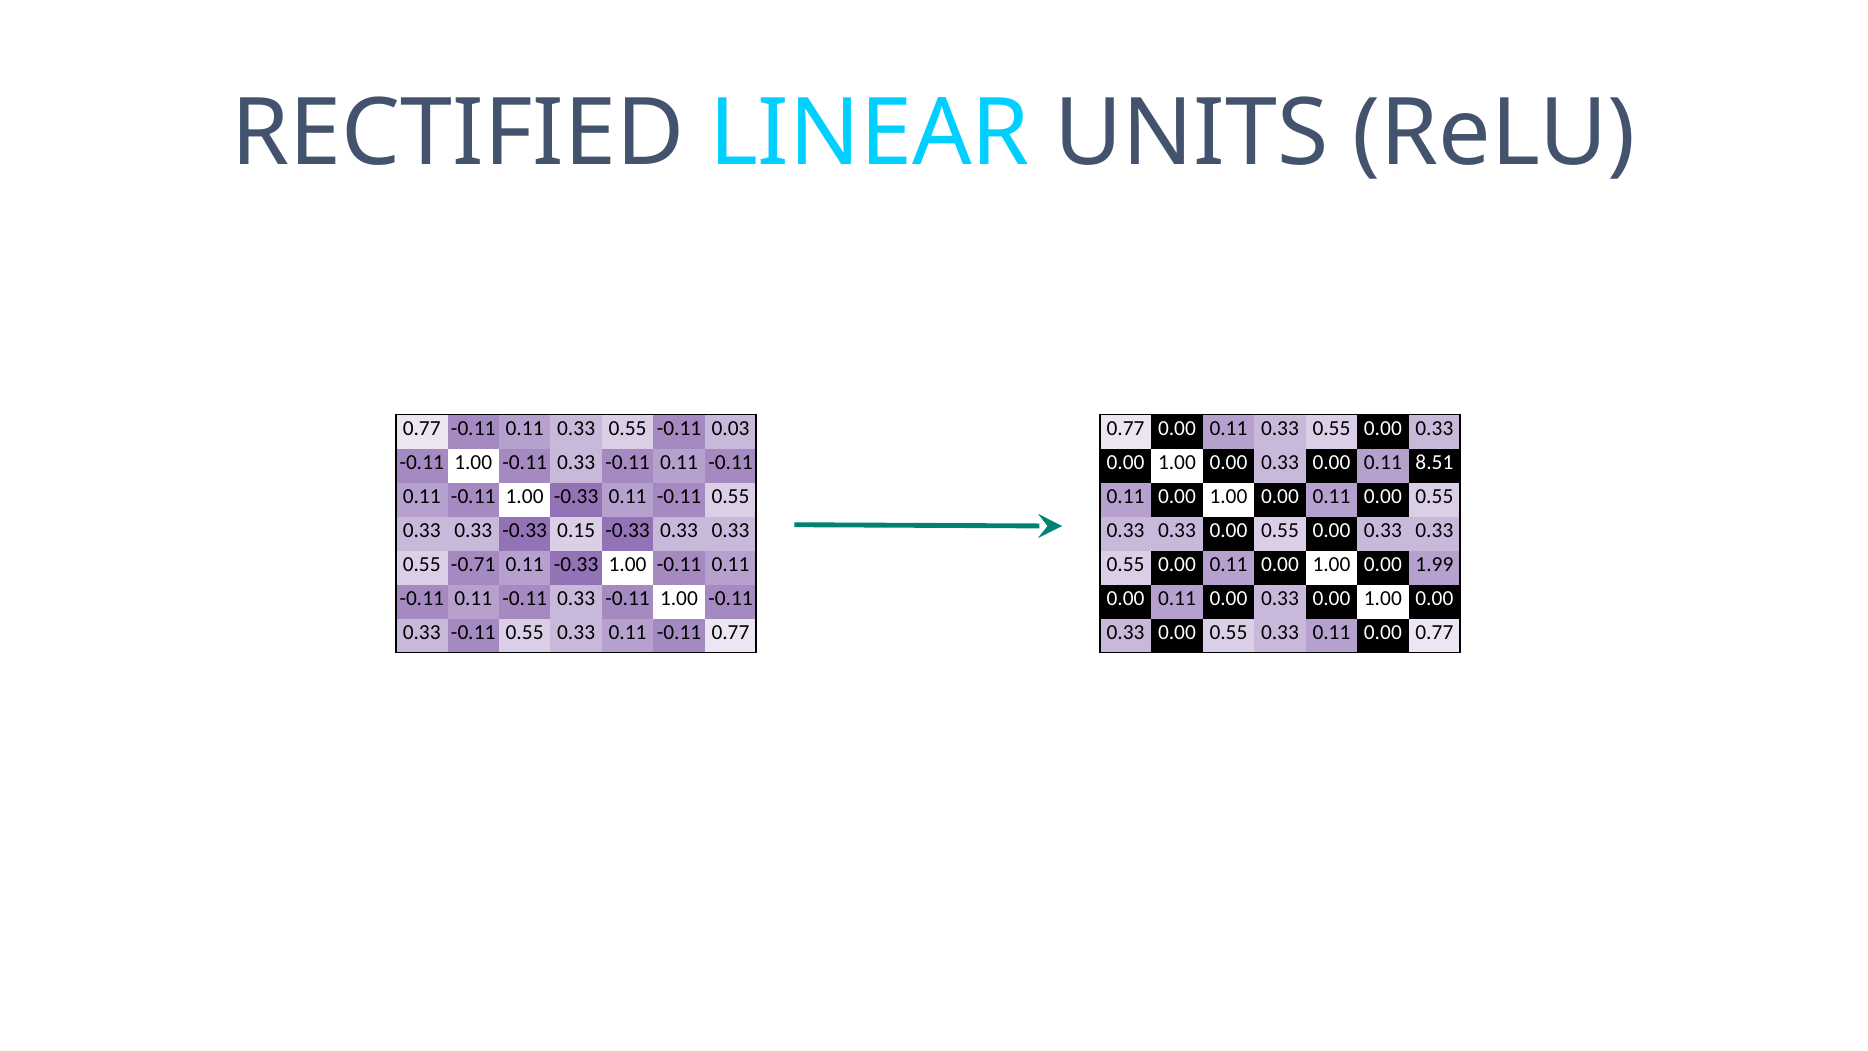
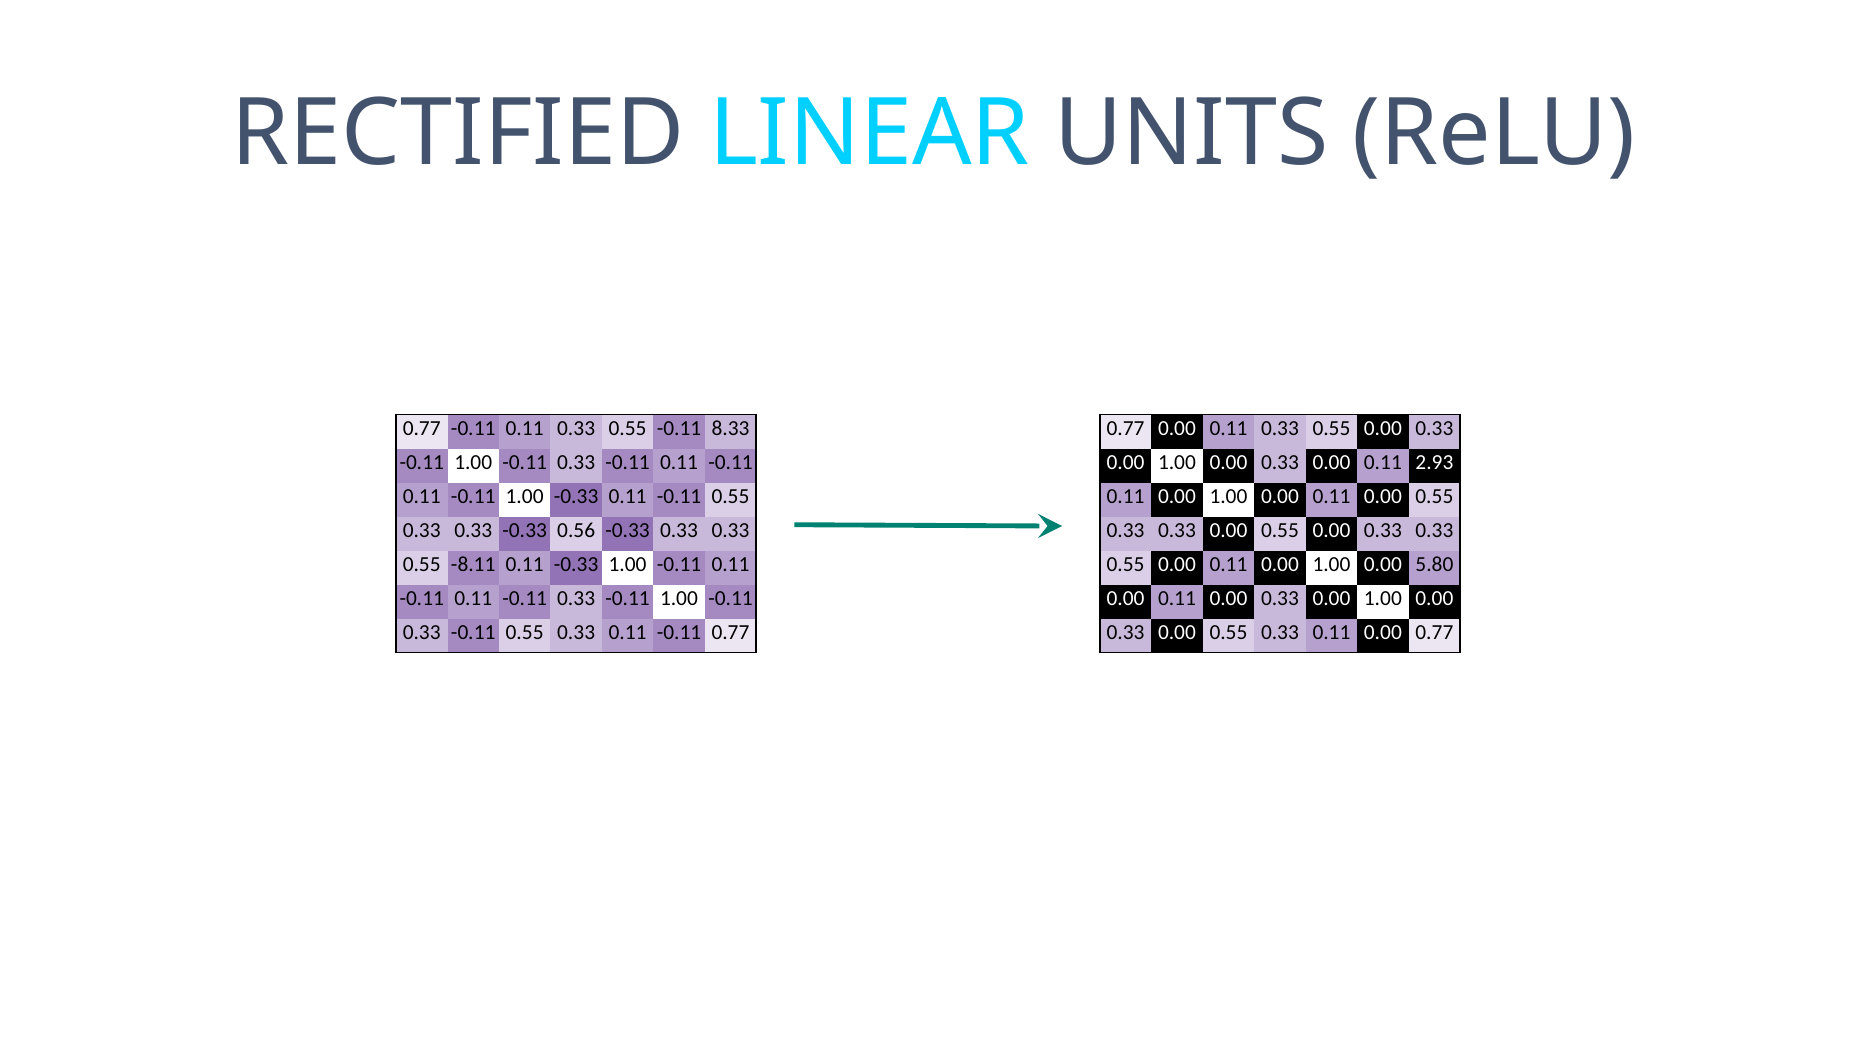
0.03: 0.03 -> 8.33 (731, 429)
8.51: 8.51 -> 2.93 (1434, 463)
0.15: 0.15 -> 0.56 (576, 531)
-0.71: -0.71 -> -8.11 (473, 565)
1.99: 1.99 -> 5.80 (1434, 565)
